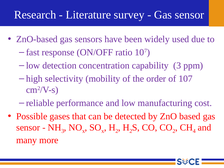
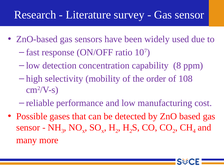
capability 3: 3 -> 8 (177, 65)
of 107: 107 -> 108 (186, 79)
